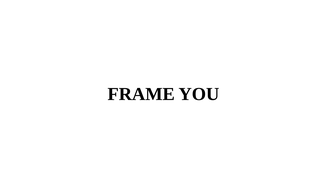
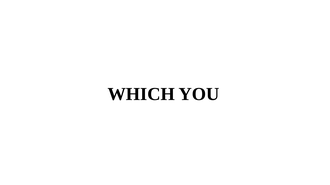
FRAME: FRAME -> WHICH (141, 94)
